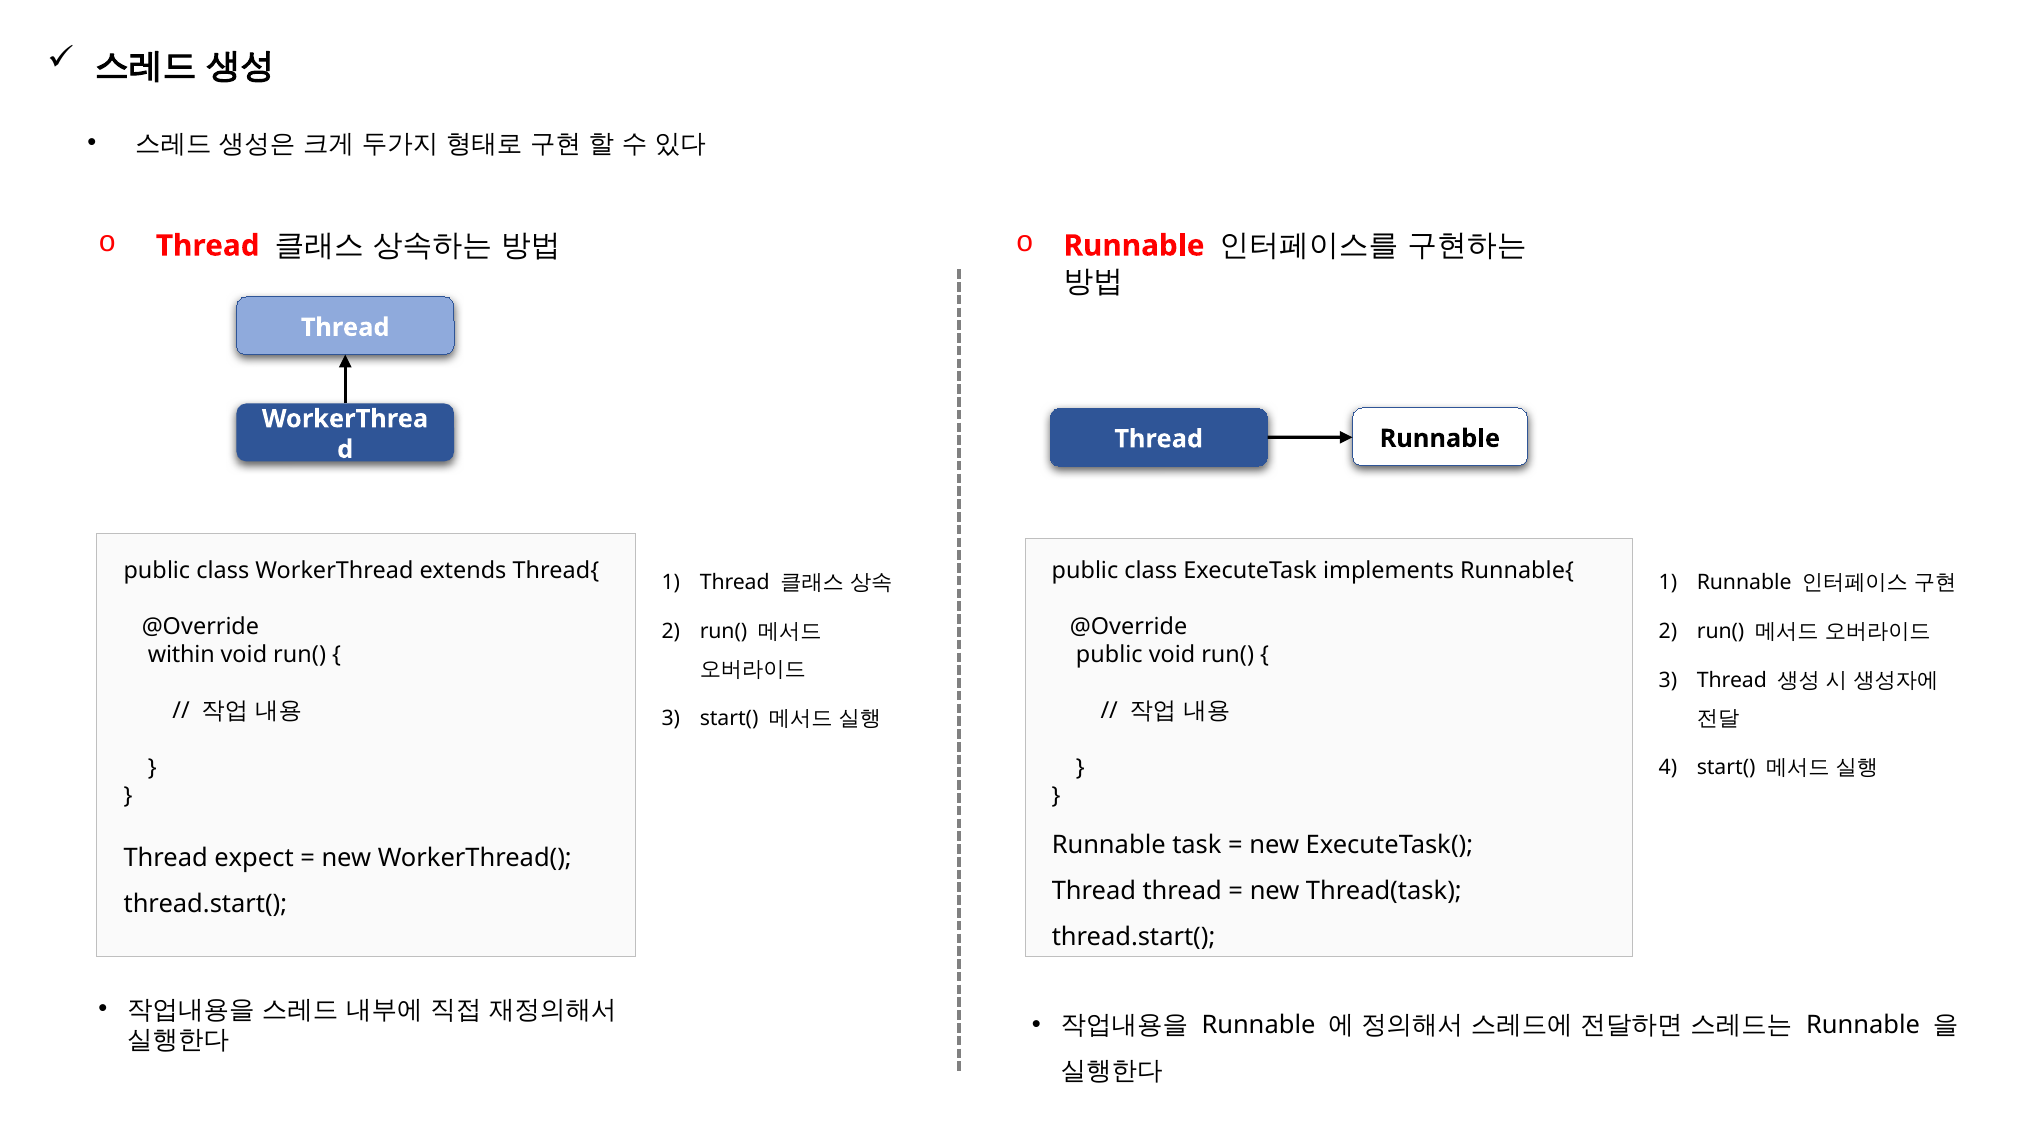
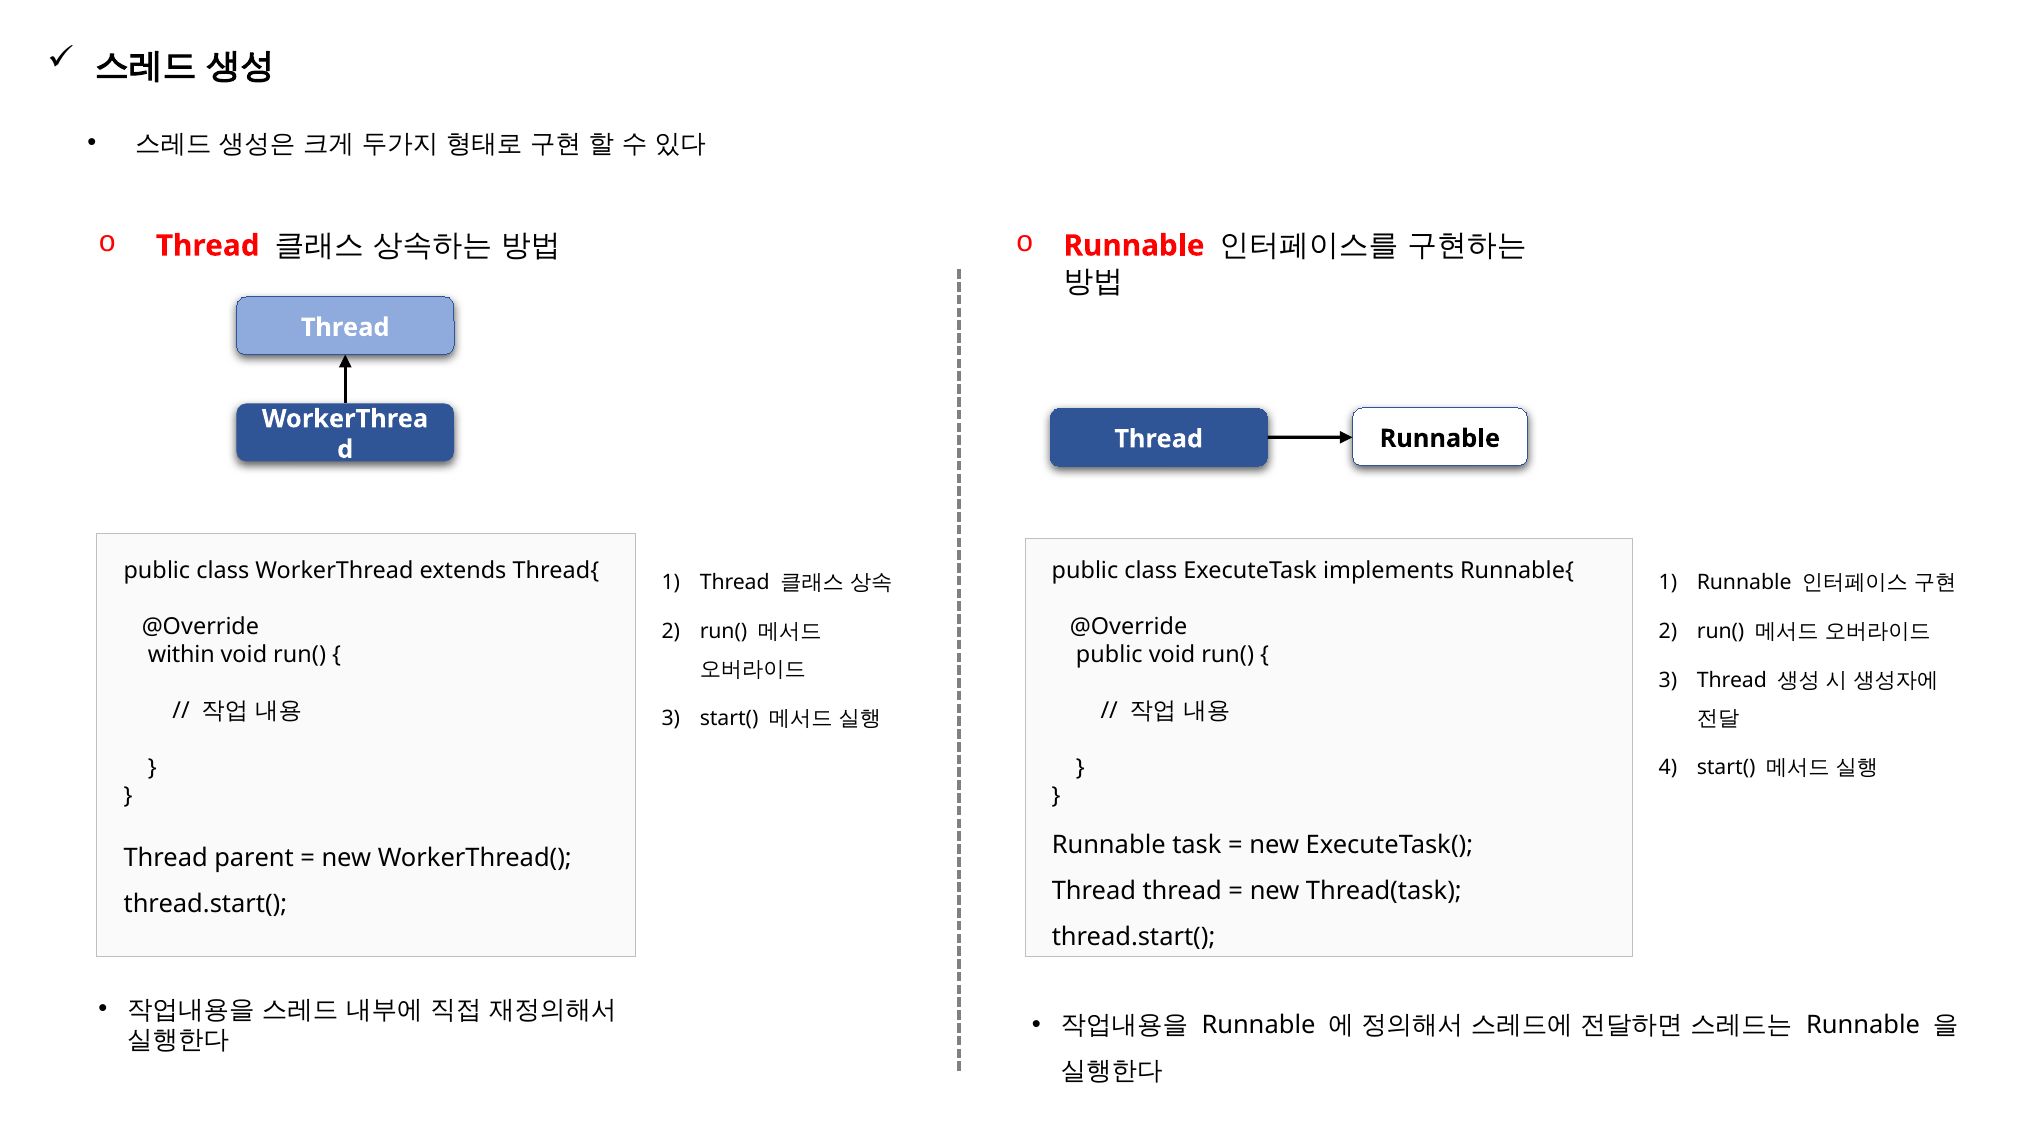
expect: expect -> parent (254, 858)
